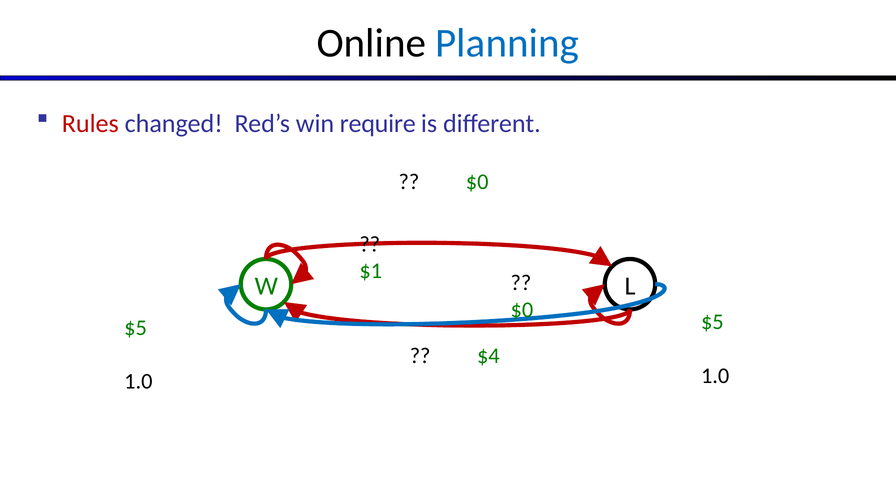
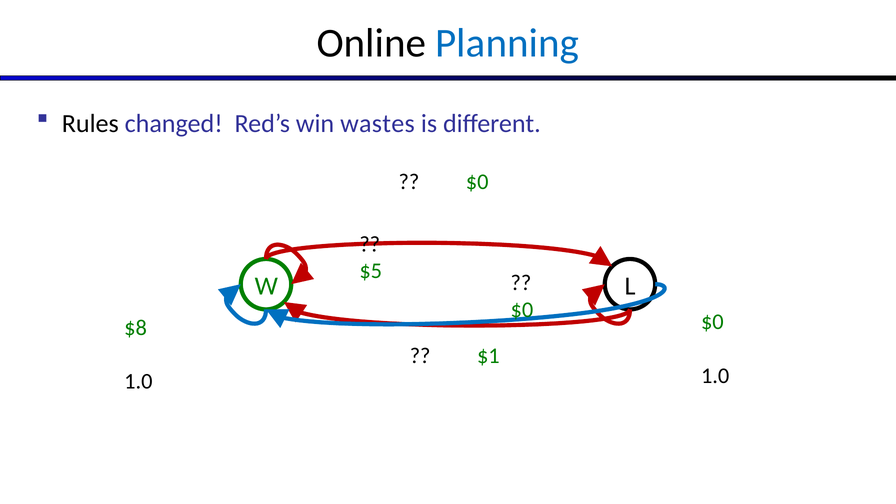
Rules colour: red -> black (90, 124)
require: require -> wastes (377, 124)
$1: $1 -> $5 (371, 271)
$5: $5 -> $0 (712, 322)
$5: $5 -> $8 (136, 328)
$4: $4 -> $1 (488, 356)
